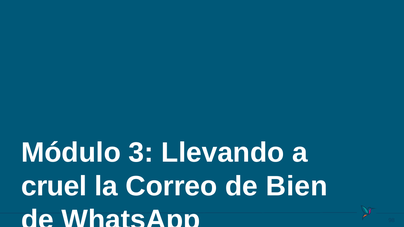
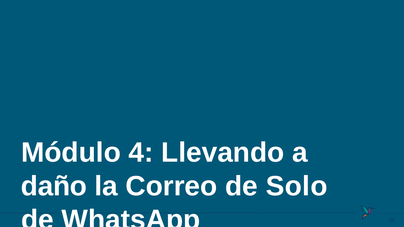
3: 3 -> 4 (141, 153)
cruel: cruel -> daño (54, 187)
Bien: Bien -> Solo (297, 187)
